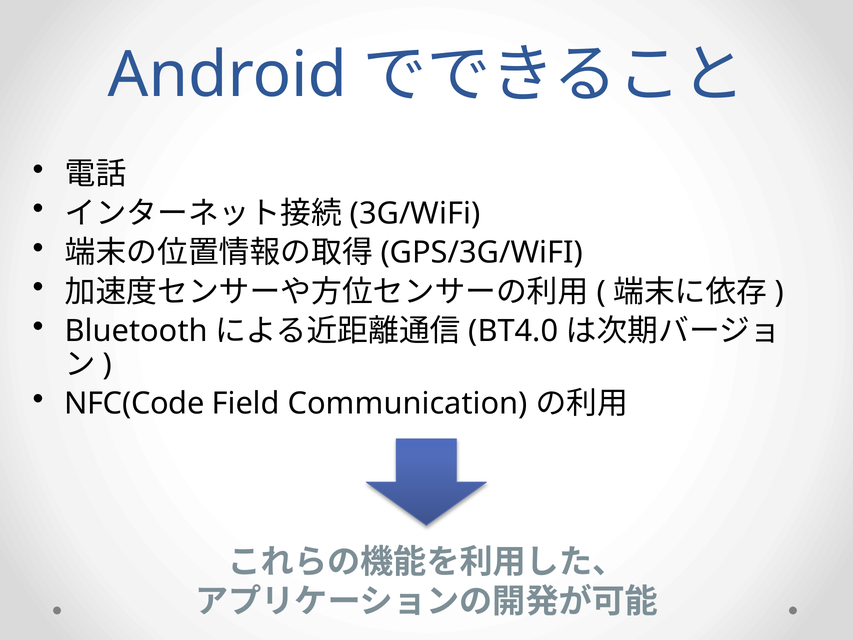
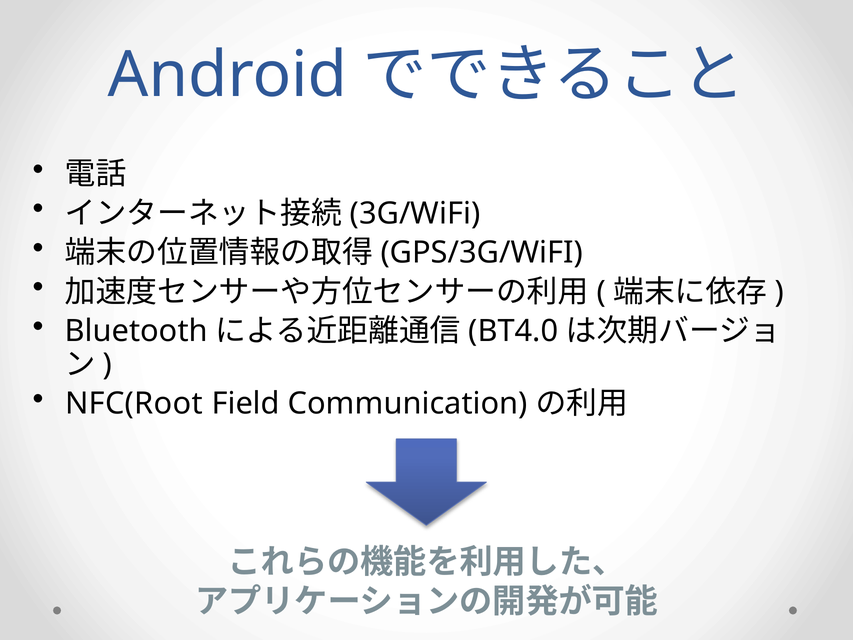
NFC(Code: NFC(Code -> NFC(Root (134, 404)
